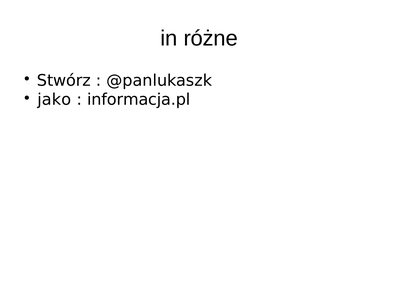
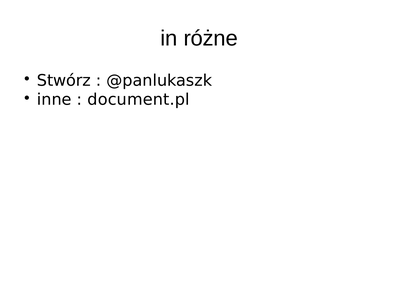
jako: jako -> inne (54, 100)
informacja.pl: informacja.pl -> document.pl (139, 100)
